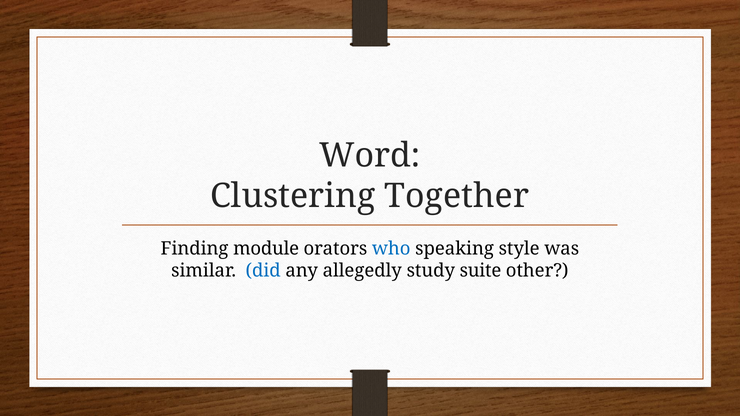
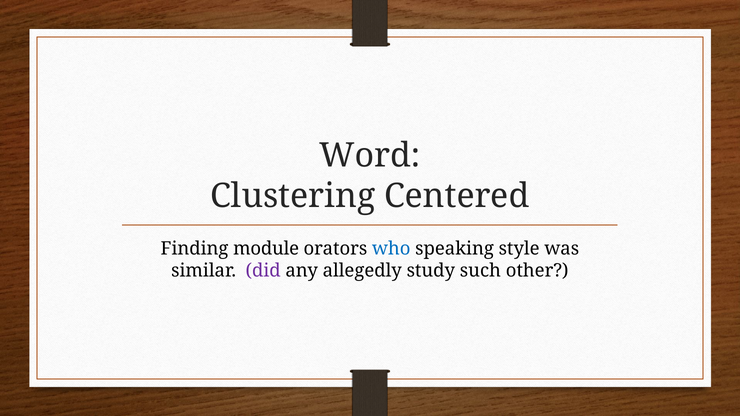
Together: Together -> Centered (457, 196)
did colour: blue -> purple (263, 271)
suite: suite -> such (480, 271)
